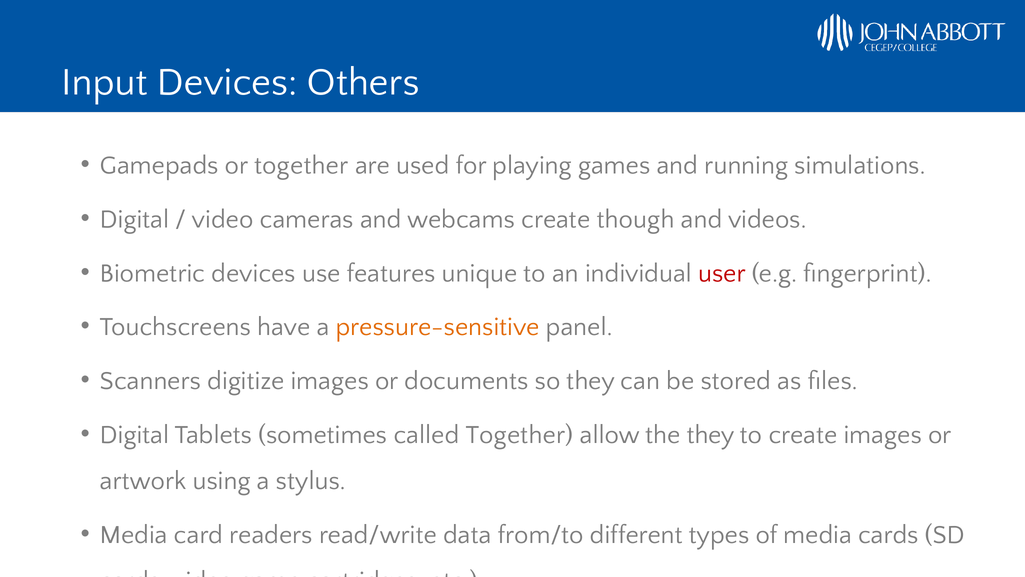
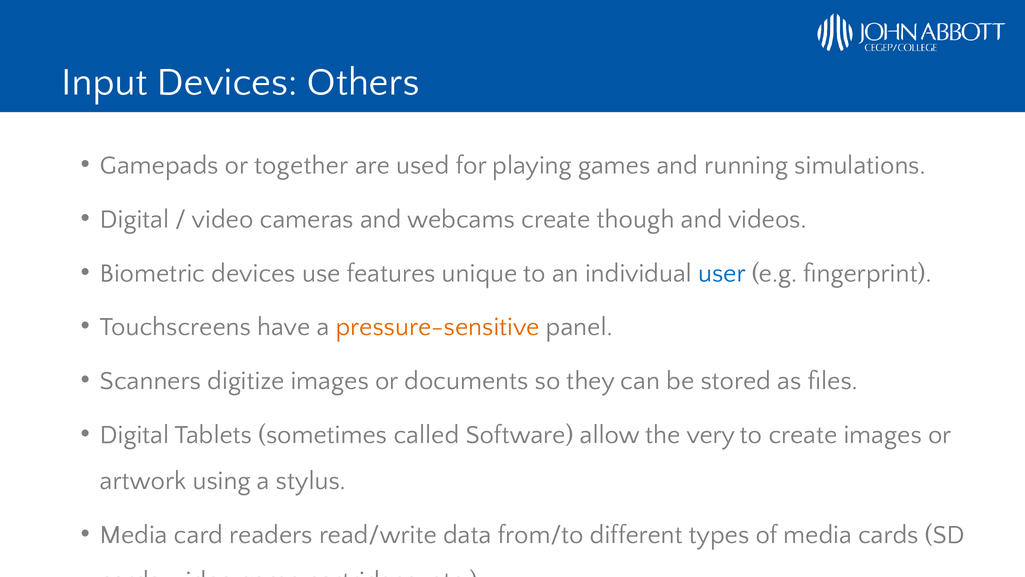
user colour: red -> blue (722, 273)
called Together: Together -> Software (520, 434)
the they: they -> very (711, 434)
